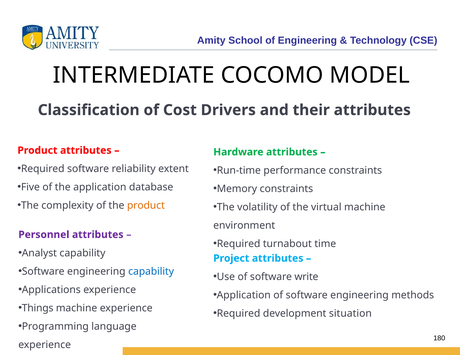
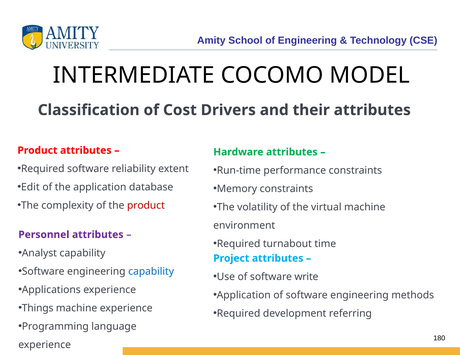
Five: Five -> Edit (30, 187)
product colour: orange -> red (146, 206)
situation: situation -> referring (350, 314)
